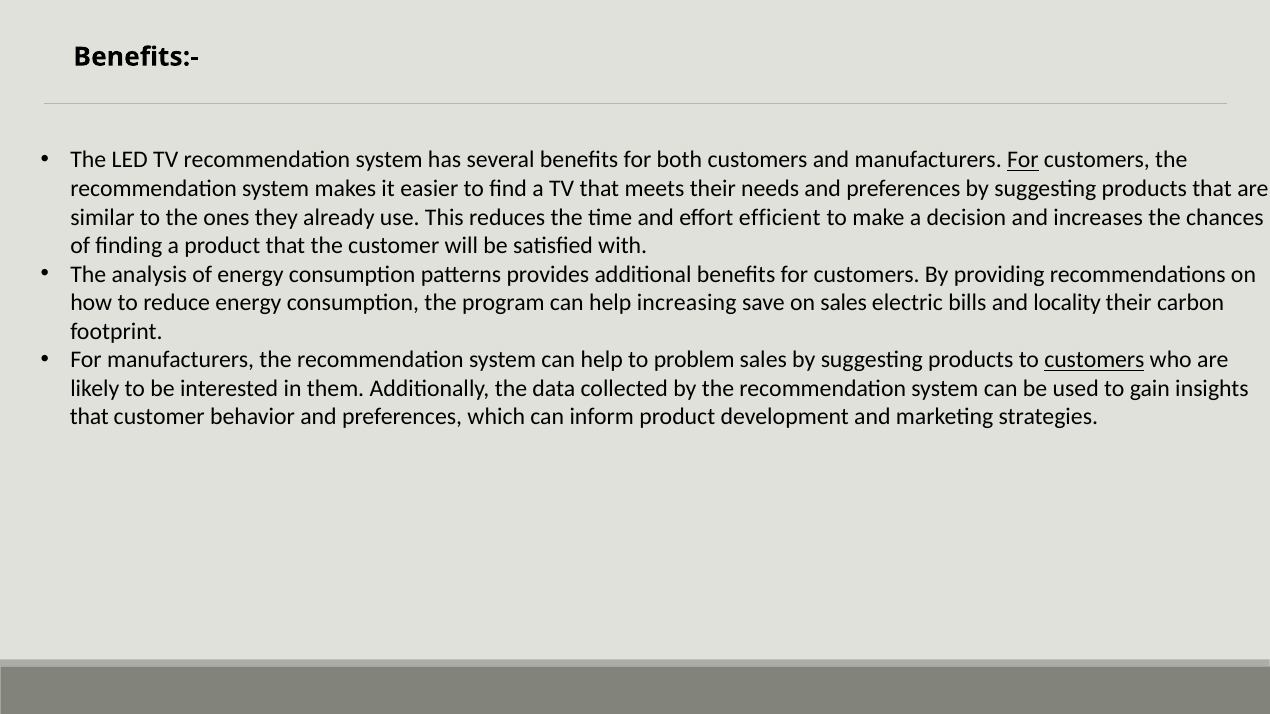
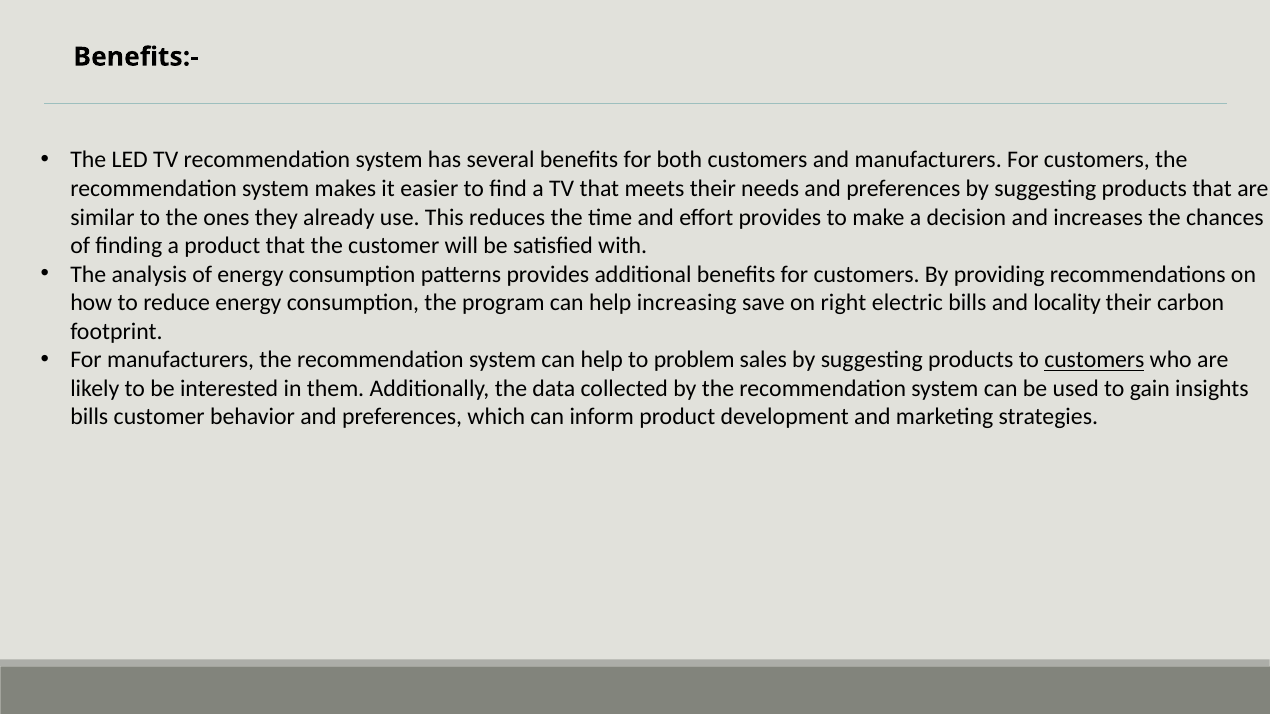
For underline: present -> none (1023, 160)
effort efficient: efficient -> provides (780, 217)
on sales: sales -> right (843, 303)
that: that -> bills (89, 417)
